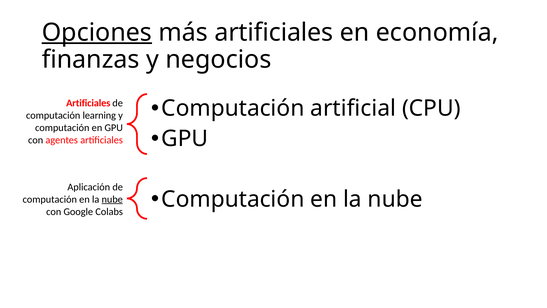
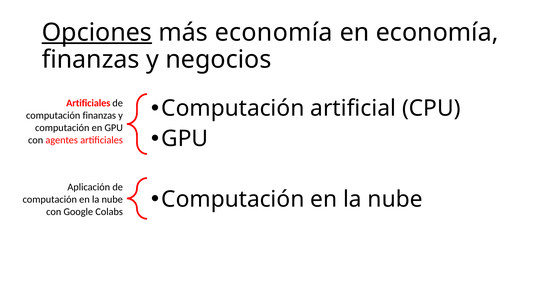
más artificiales: artificiales -> economía (274, 32)
computación learning: learning -> finanzas (99, 115)
nube underline: present -> none (112, 199)
